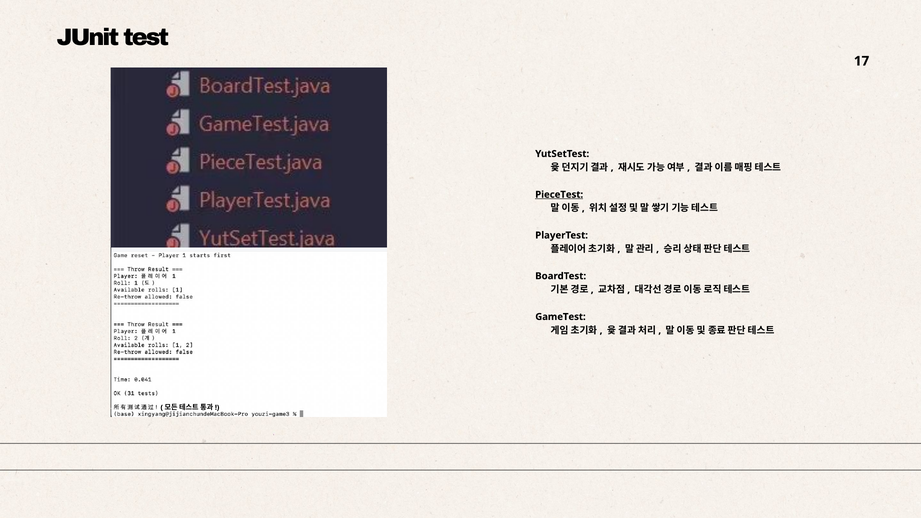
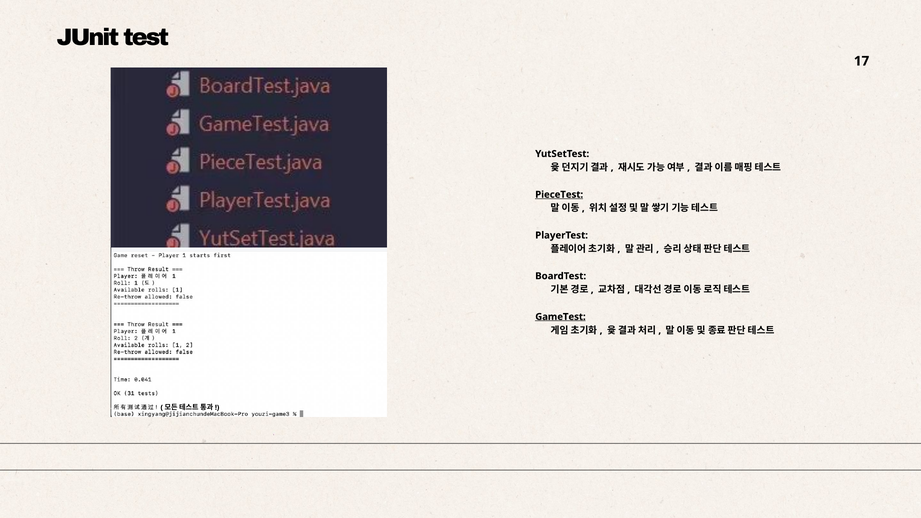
GameTest underline: none -> present (560, 317)
